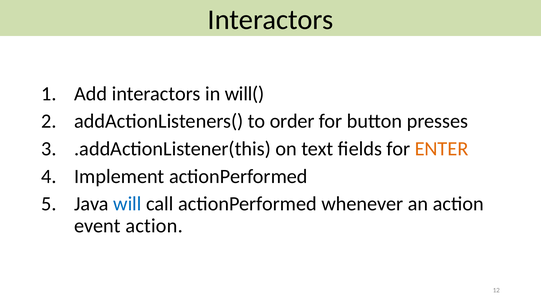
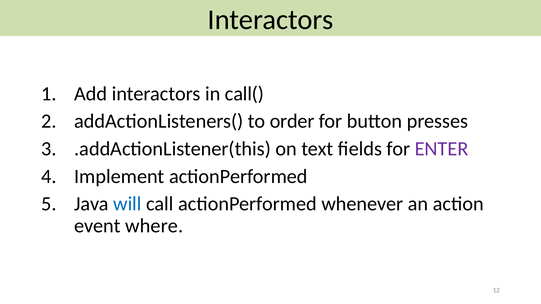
will(: will( -> call( (245, 94)
ENTER colour: orange -> purple (442, 149)
event action: action -> where (154, 226)
